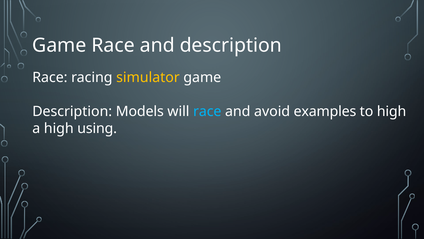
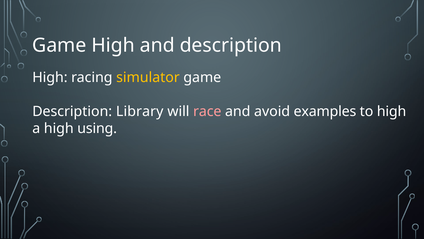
Game Race: Race -> High (113, 45)
Race: Race -> High (50, 77)
Models: Models -> Library (140, 111)
race colour: light blue -> pink (207, 111)
